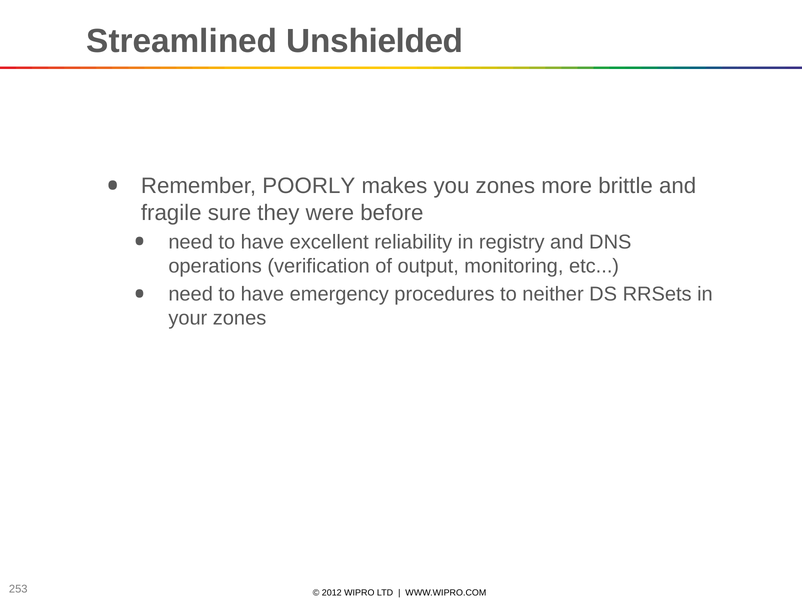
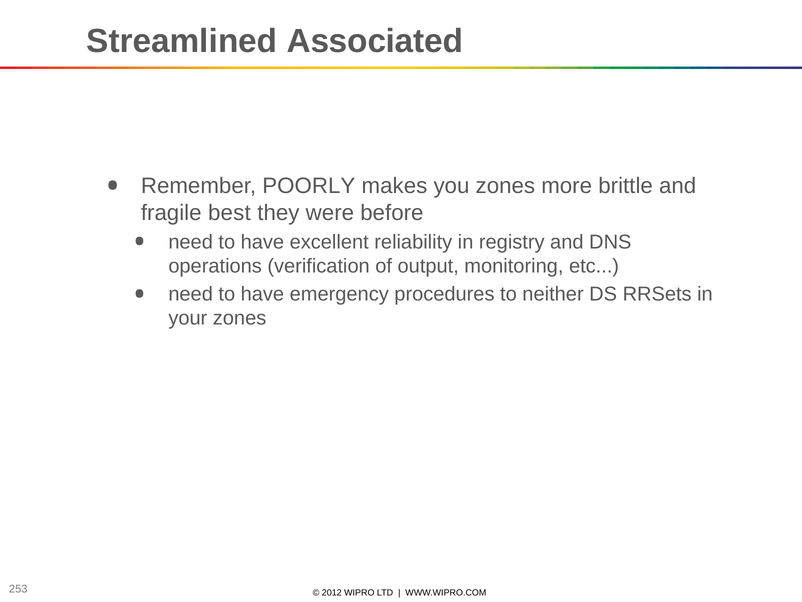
Unshielded: Unshielded -> Associated (375, 41)
sure: sure -> best (229, 212)
